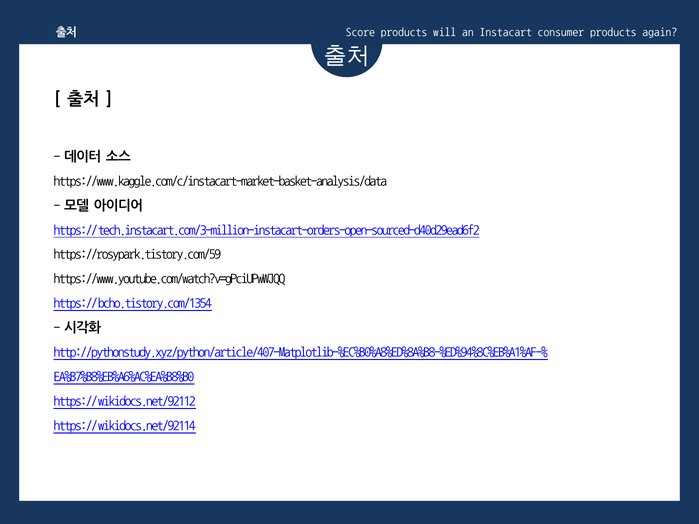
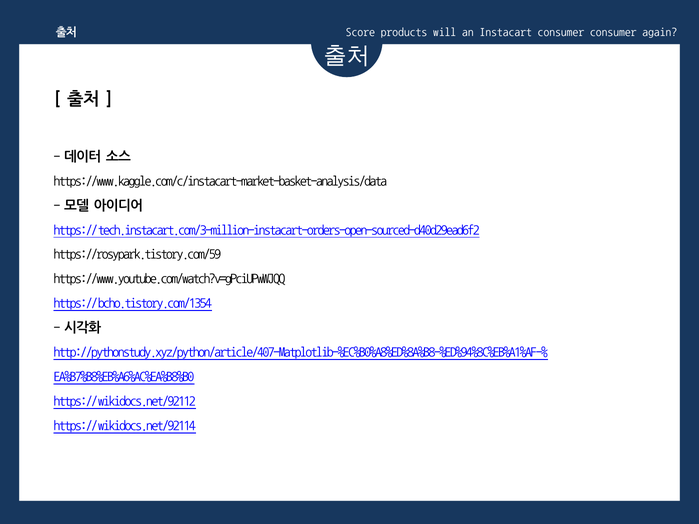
consumer products: products -> consumer (613, 32)
